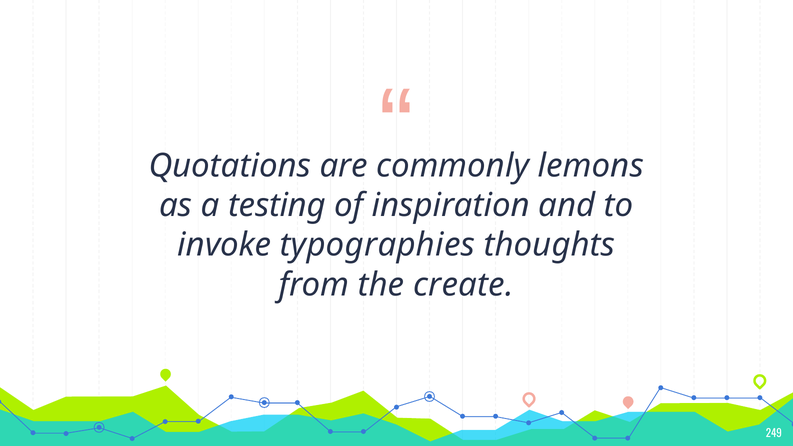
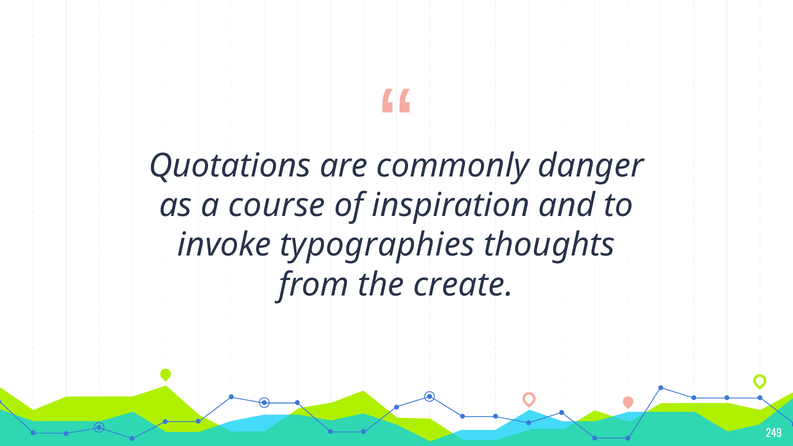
lemons: lemons -> danger (591, 166)
testing: testing -> course (277, 205)
